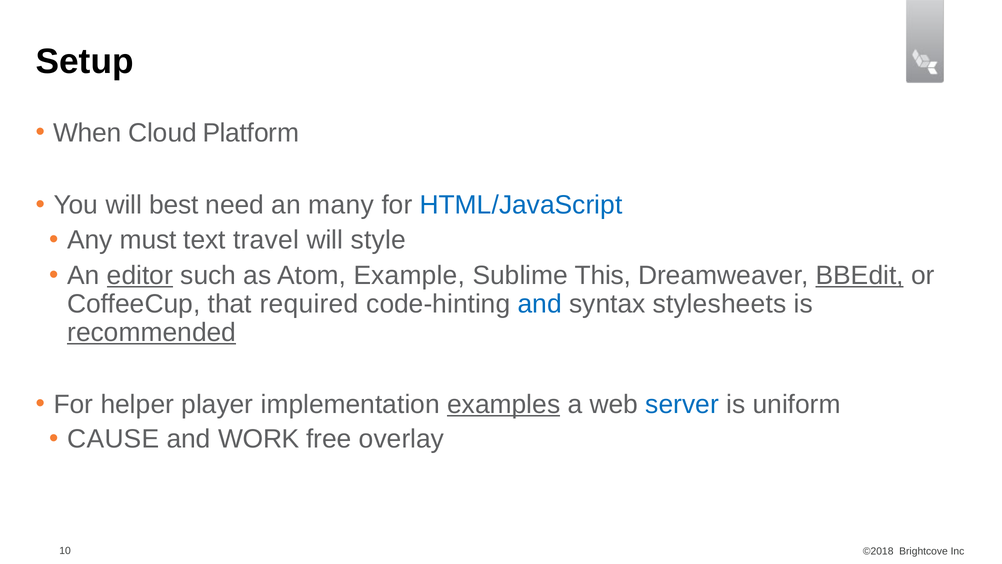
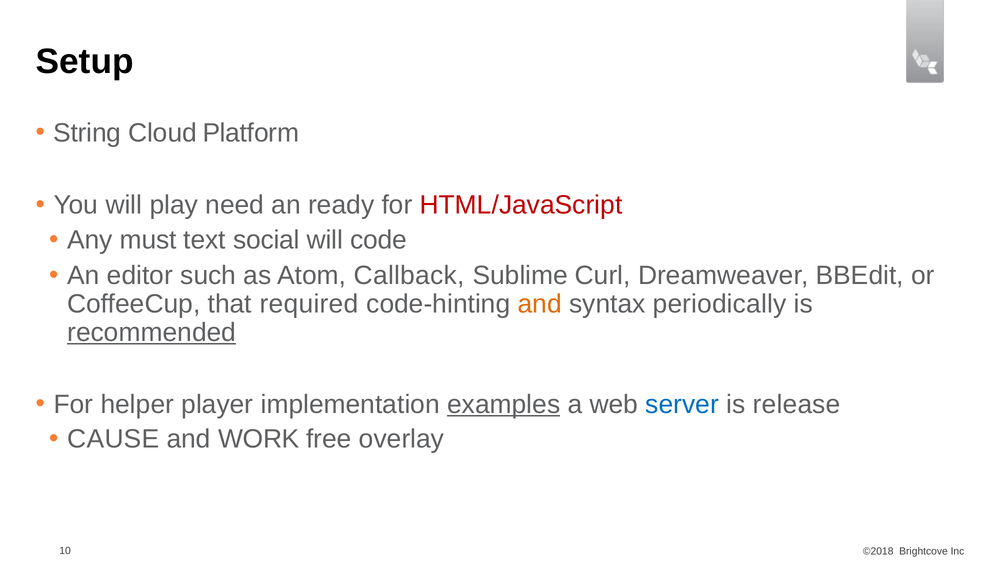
When: When -> String (87, 133)
best: best -> play (174, 205)
many: many -> ready (341, 205)
HTML/JavaScript colour: blue -> red (521, 205)
travel: travel -> social (266, 240)
style: style -> code (379, 240)
editor underline: present -> none (140, 275)
Example: Example -> Callback (409, 275)
This: This -> Curl (603, 275)
BBEdit underline: present -> none (860, 275)
and colour: blue -> orange (540, 304)
stylesheets: stylesheets -> periodically (720, 304)
uniform: uniform -> release (797, 404)
